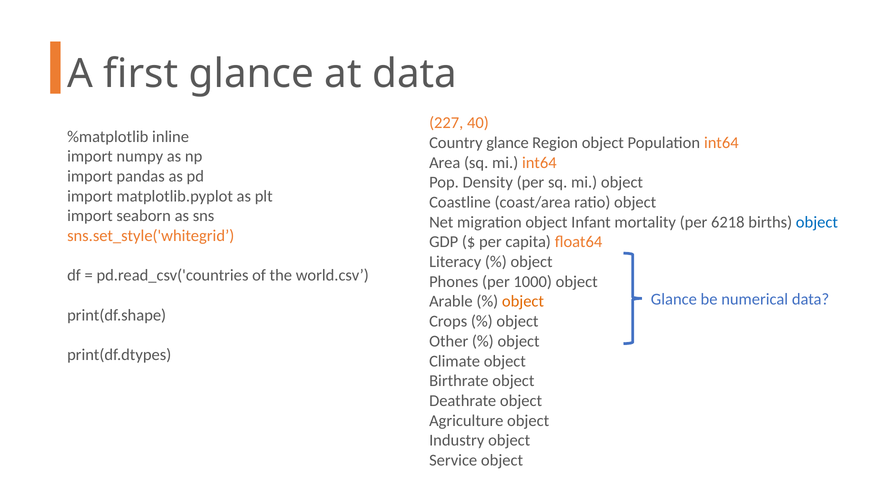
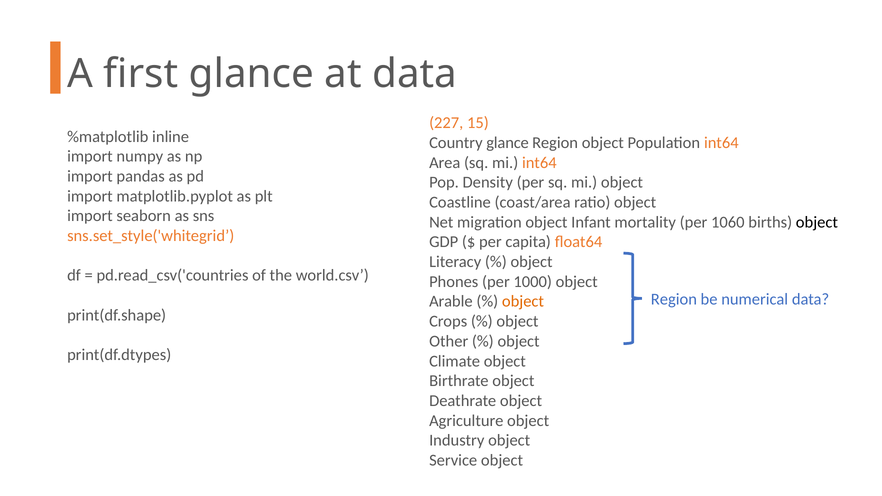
40: 40 -> 15 (478, 123)
6218: 6218 -> 1060 (728, 222)
object colour: blue -> black (817, 222)
Glance: Glance -> Region (674, 299)
